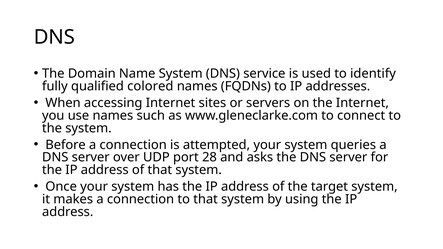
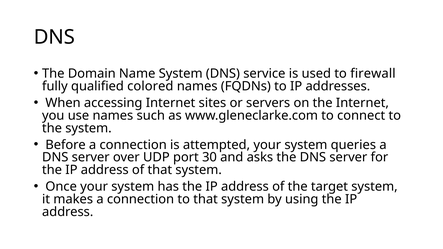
identify: identify -> firewall (373, 74)
28: 28 -> 30 (209, 158)
